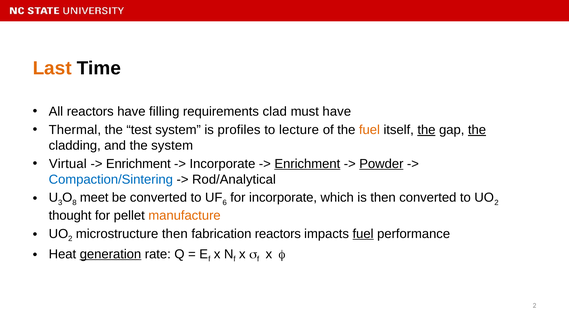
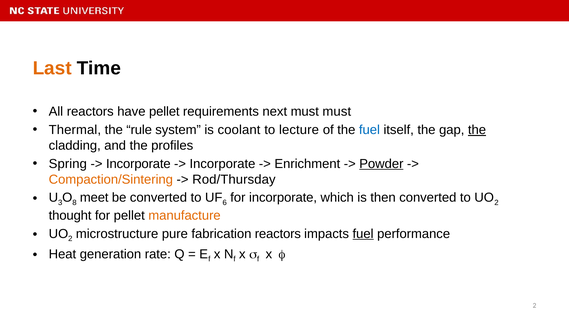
have filling: filling -> pellet (164, 112)
clad: clad -> next (275, 112)
must have: have -> must (337, 112)
test: test -> rule (139, 130)
profiles: profiles -> coolant (239, 130)
fuel colour: orange -> blue (369, 130)
the underline: present -> none (426, 130)
the system: system -> profiles (172, 146)
Virtual: Virtual -> Spring (68, 164)
Enrichment: Enrichment -> Incorporate (138, 164)
Enrichment underline: present -> none (307, 164)
Compaction/Sintering colour: blue -> orange (111, 179)
Rod/Analytical: Rod/Analytical -> Rod/Thursday (234, 179)
microstructure then: then -> pure (175, 234)
generation underline: present -> none (110, 254)
